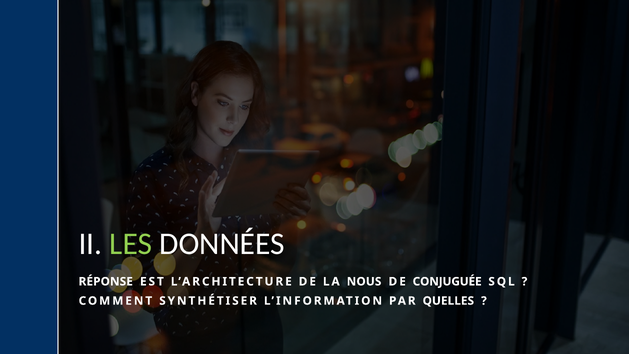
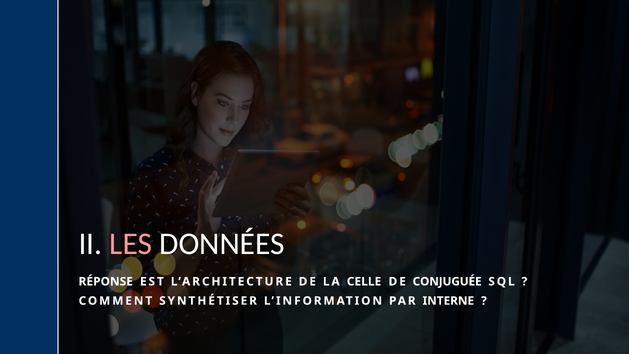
LES colour: light green -> pink (131, 244)
NOUS: NOUS -> CELLE (364, 281)
QUELLES: QUELLES -> INTERNE (448, 301)
